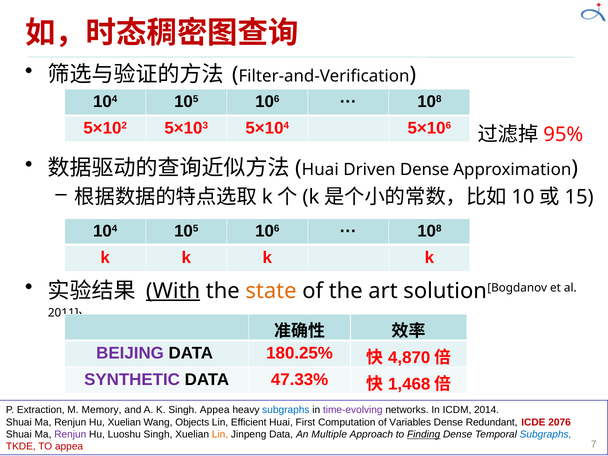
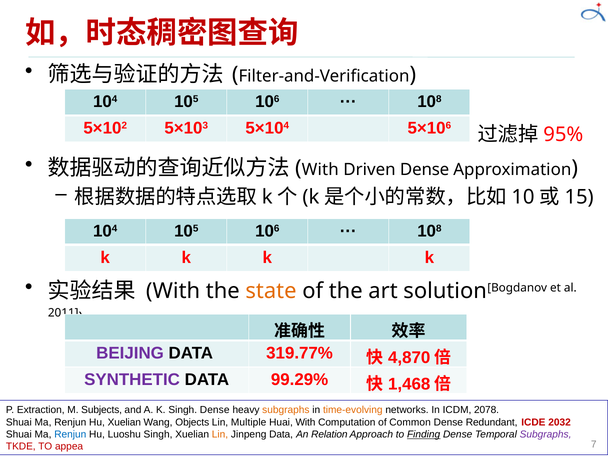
Huai: Huai -> With (320, 170)
With underline: present -> none (173, 291)
180.25%: 180.25% -> 319.77% (300, 353)
47.33%: 47.33% -> 99.29% (300, 380)
Memory: Memory -> Subjects (102, 410)
Singh Appea: Appea -> Dense (215, 410)
subgraphs colour: blue -> orange (286, 410)
time-evolving colour: purple -> orange (353, 410)
2014: 2014 -> 2078 (487, 410)
Efficient: Efficient -> Multiple (249, 422)
Huai First: First -> With (305, 422)
Variables: Variables -> Common (410, 422)
2076: 2076 -> 2032 (560, 422)
Renjun colour: purple -> blue (70, 434)
Multiple: Multiple -> Relation (329, 434)
Subgraphs colour: blue -> purple (546, 434)
